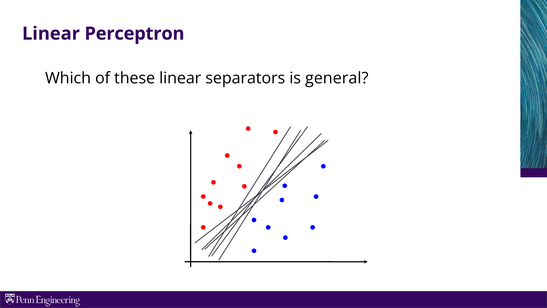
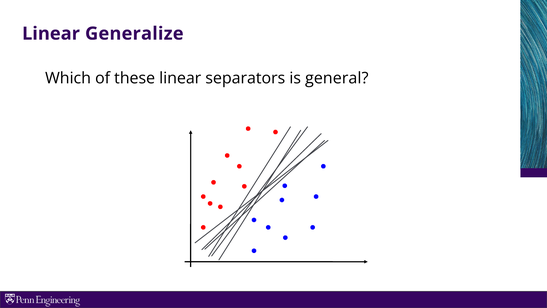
Perceptron: Perceptron -> Generalize (134, 34)
